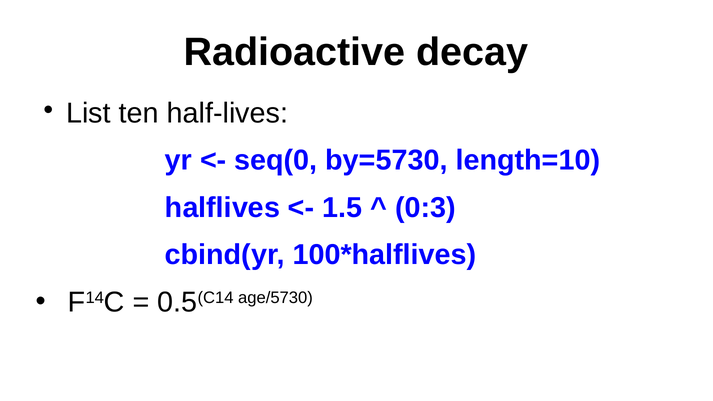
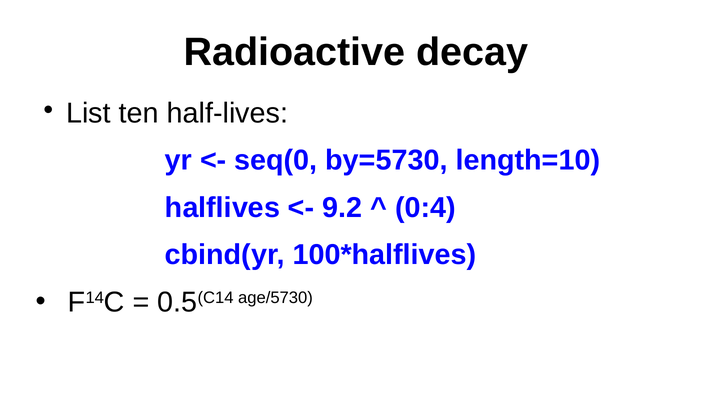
1.5: 1.5 -> 9.2 (342, 208)
0:3: 0:3 -> 0:4 (425, 208)
